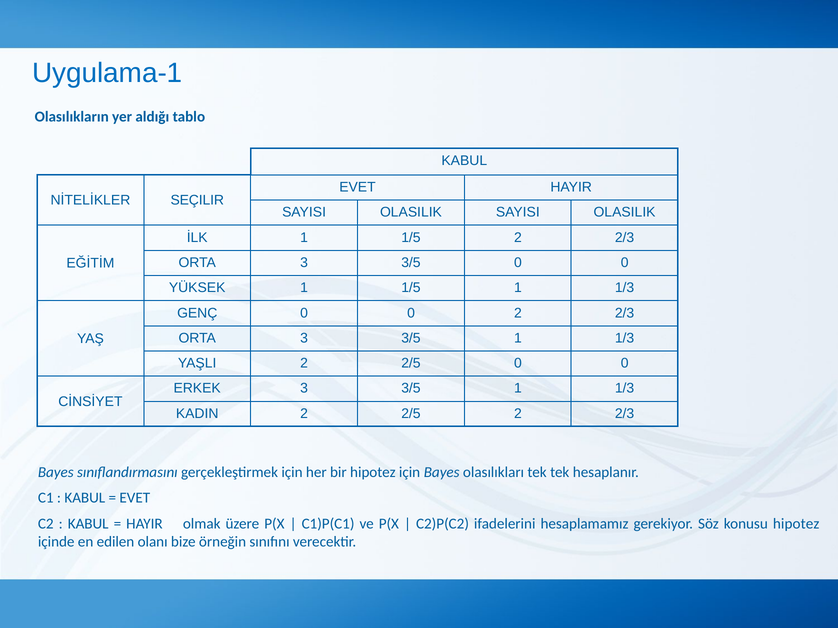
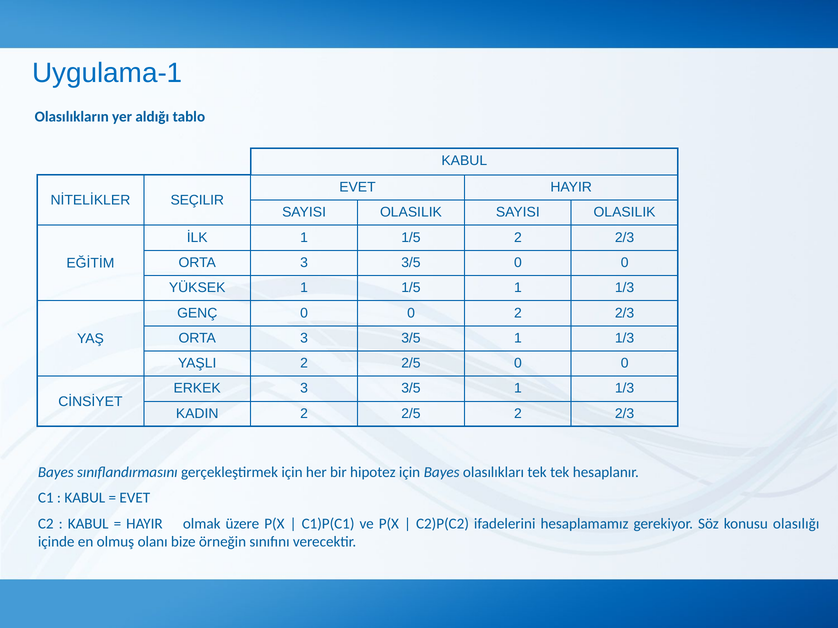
konusu hipotez: hipotez -> olasılığı (796, 524)
edilen: edilen -> olmuş (115, 542)
